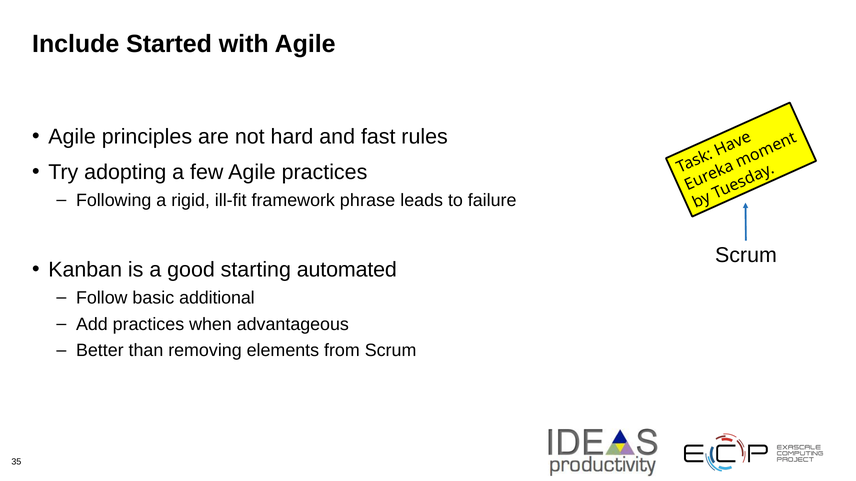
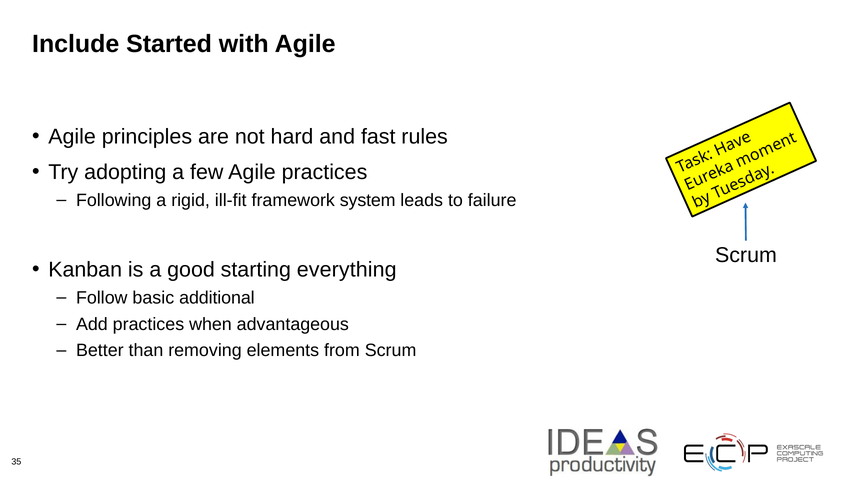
phrase: phrase -> system (368, 201)
automated: automated -> everything (347, 270)
